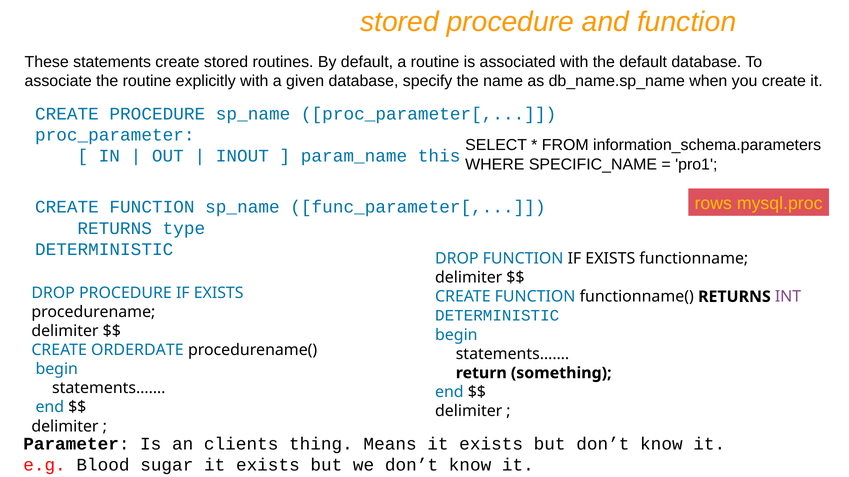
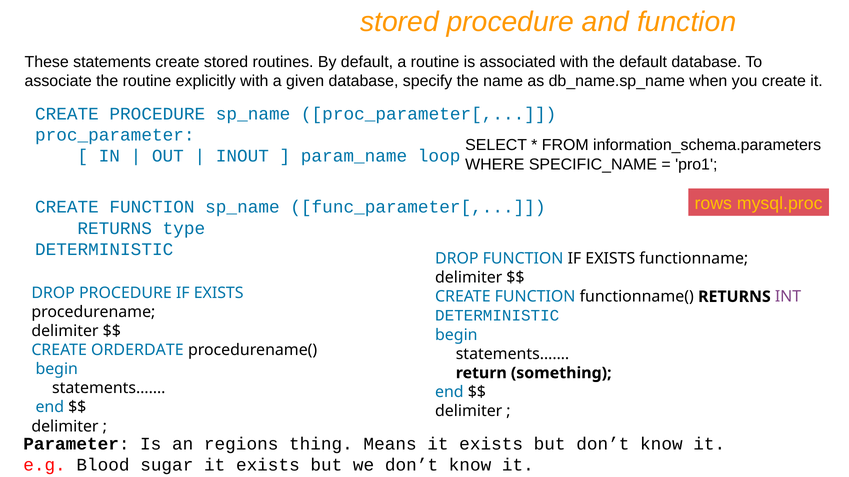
this: this -> loop (439, 156)
clients: clients -> regions (241, 444)
